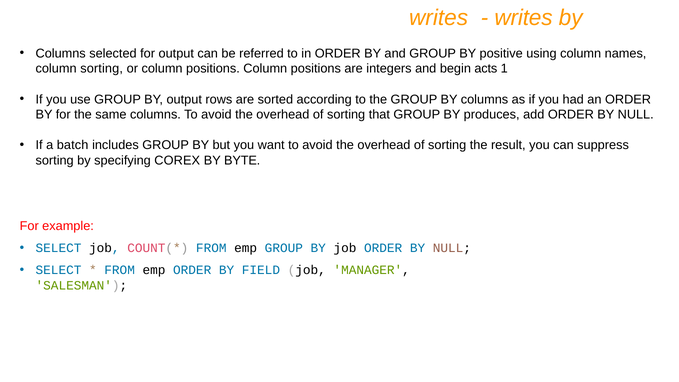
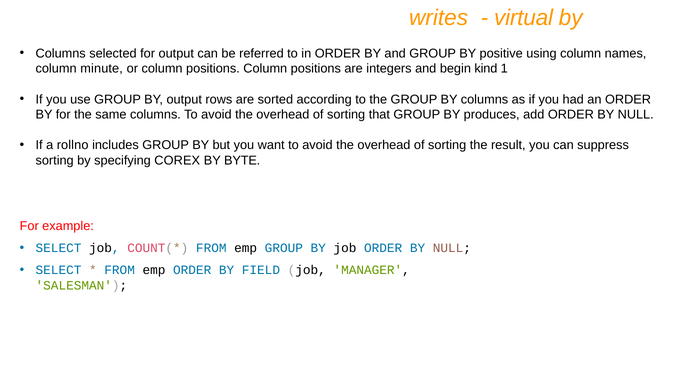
writes: writes -> virtual (524, 18)
column sorting: sorting -> minute (102, 69)
acts: acts -> kind (486, 69)
batch: batch -> rollno (73, 145)
